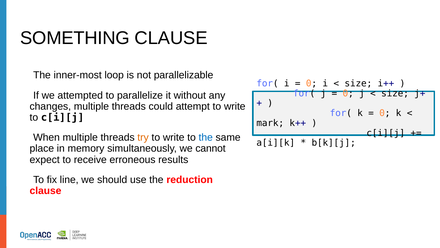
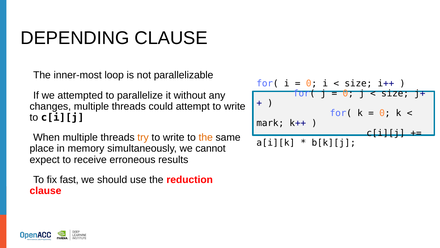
SOMETHING: SOMETHING -> DEPENDING (75, 38)
the colour: blue -> orange (206, 137)
line: line -> fast (69, 179)
